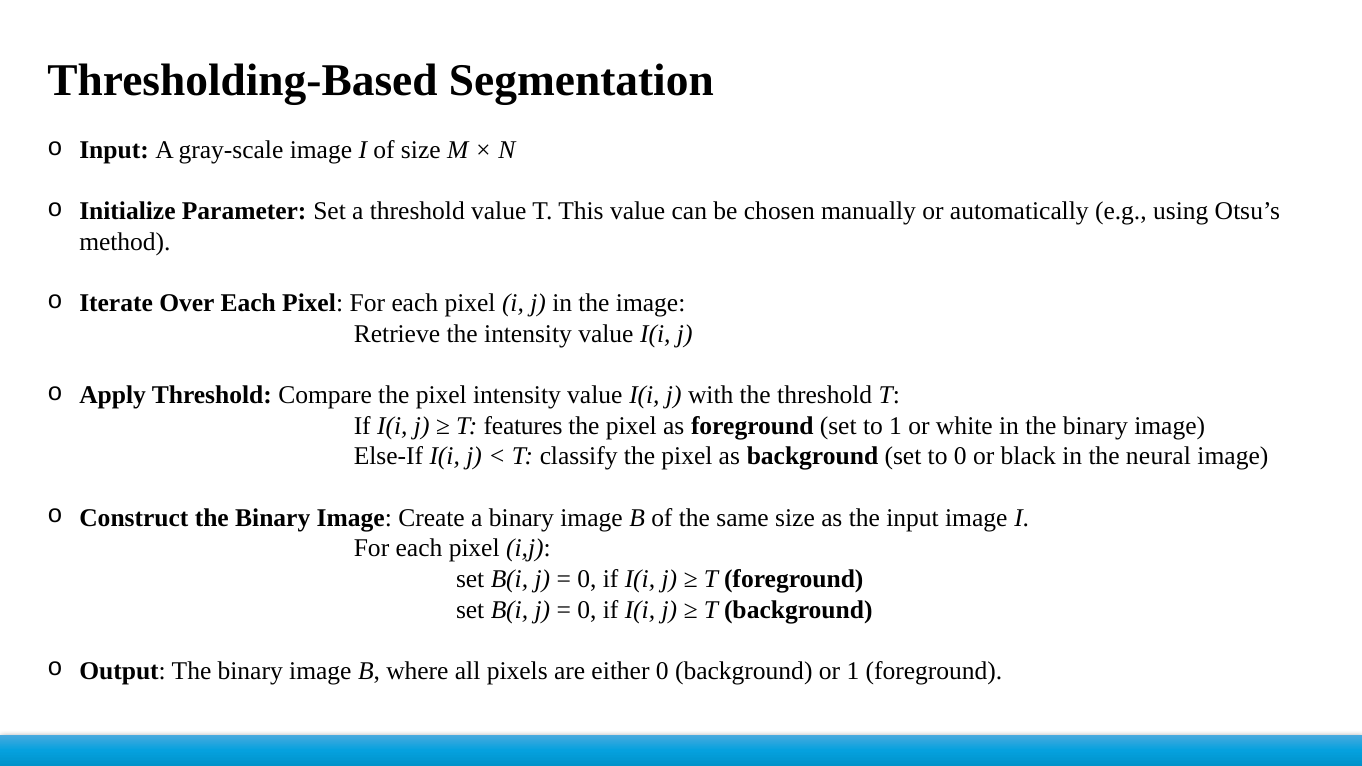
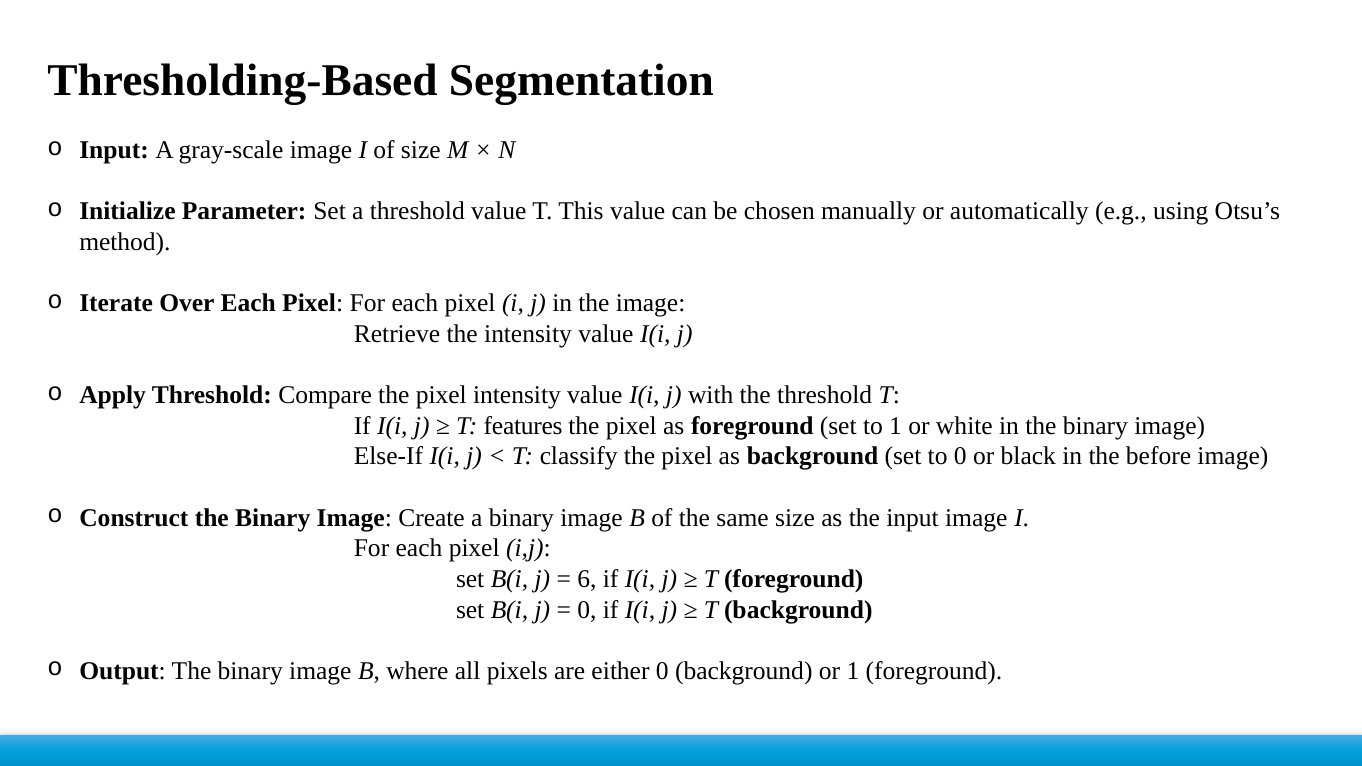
neural: neural -> before (1159, 457)
0: 0 -> 6 (587, 579)
